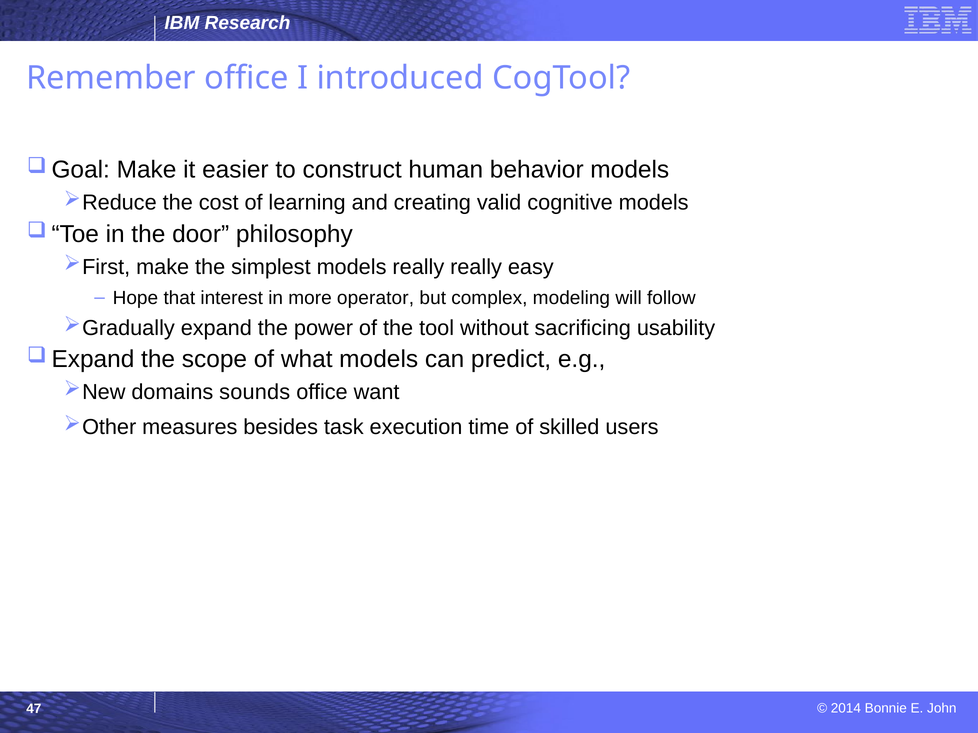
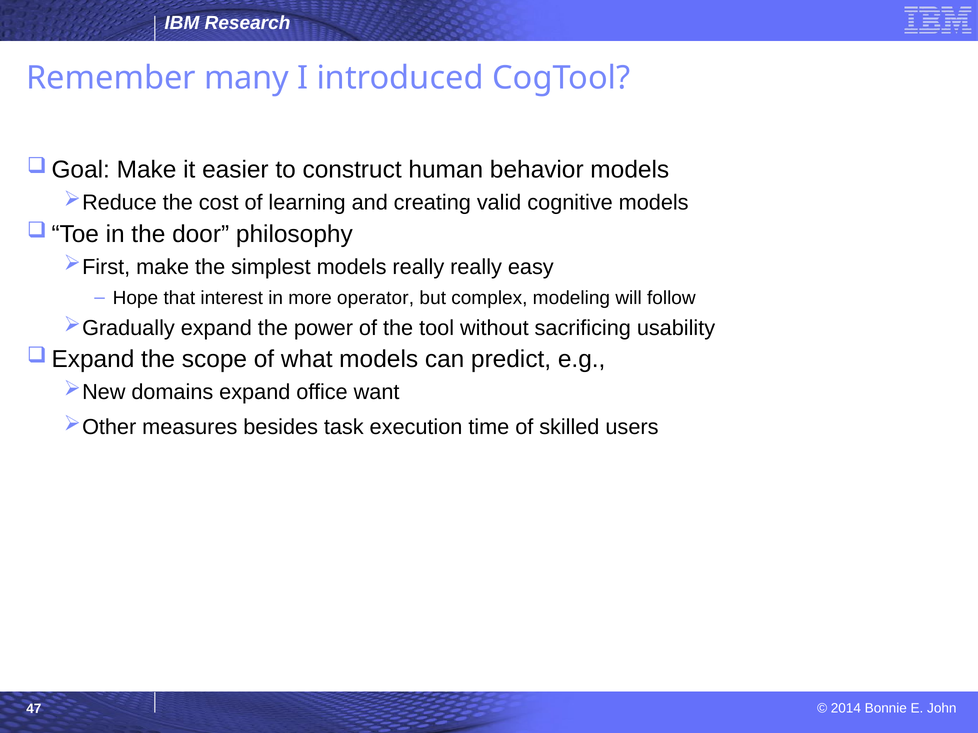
Remember office: office -> many (247, 78)
domains sounds: sounds -> expand (255, 393)
